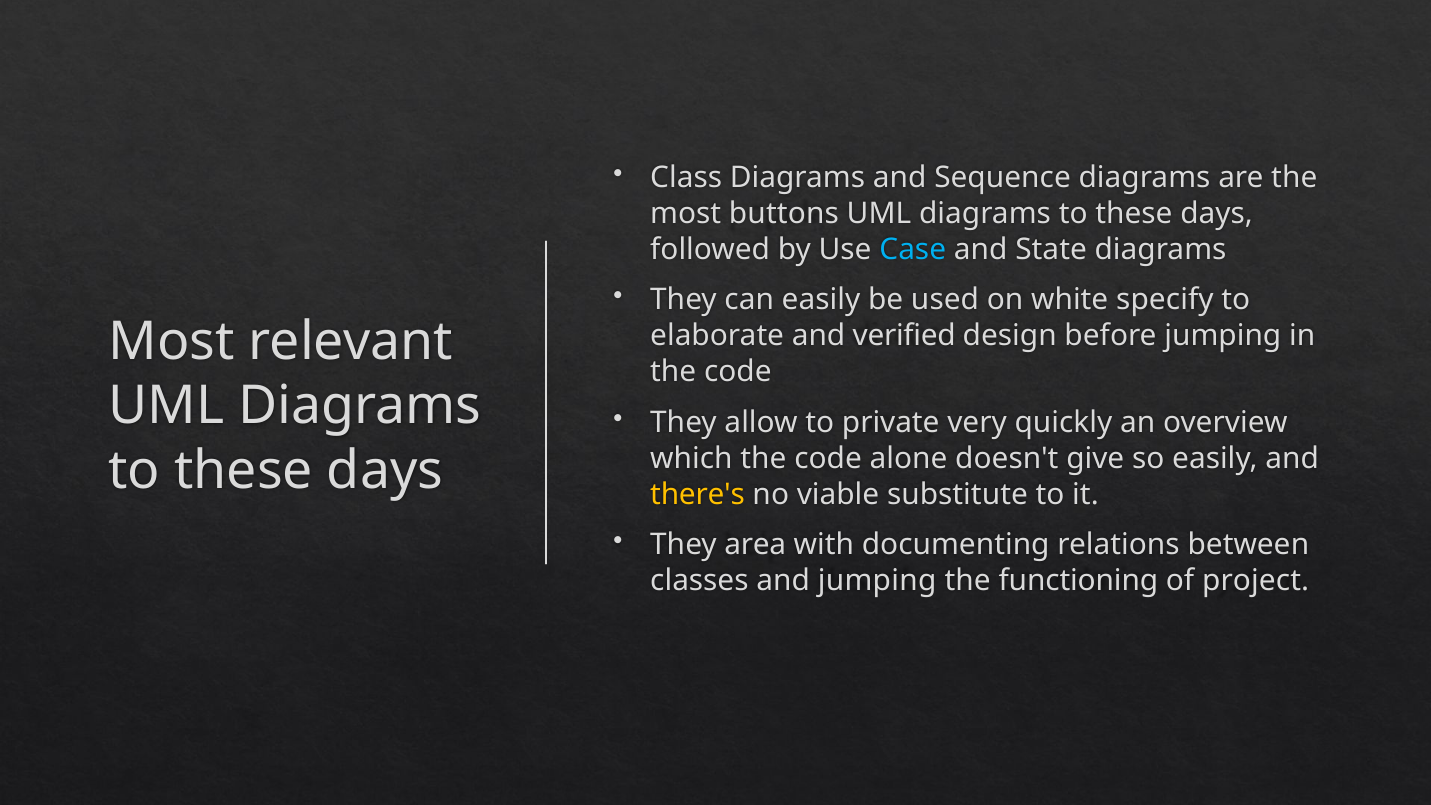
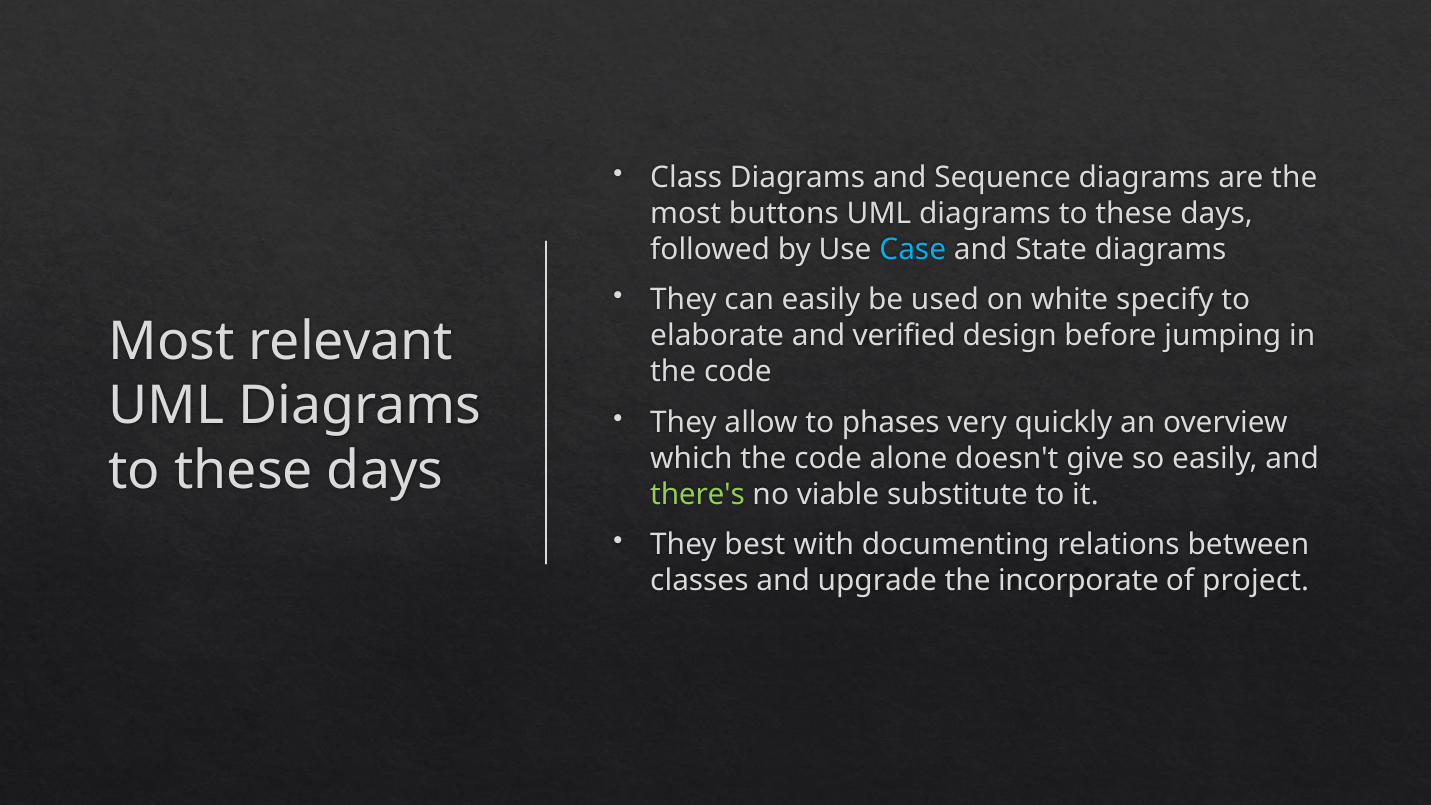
private: private -> phases (891, 422)
there's colour: yellow -> light green (698, 494)
area: area -> best (755, 545)
and jumping: jumping -> upgrade (877, 581)
functioning: functioning -> incorporate (1078, 581)
